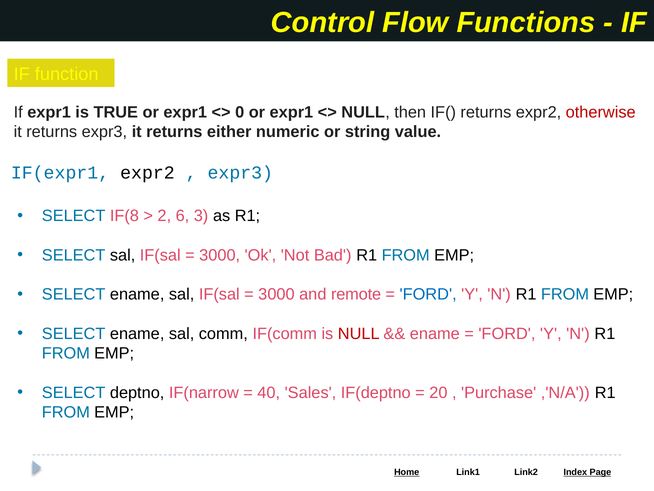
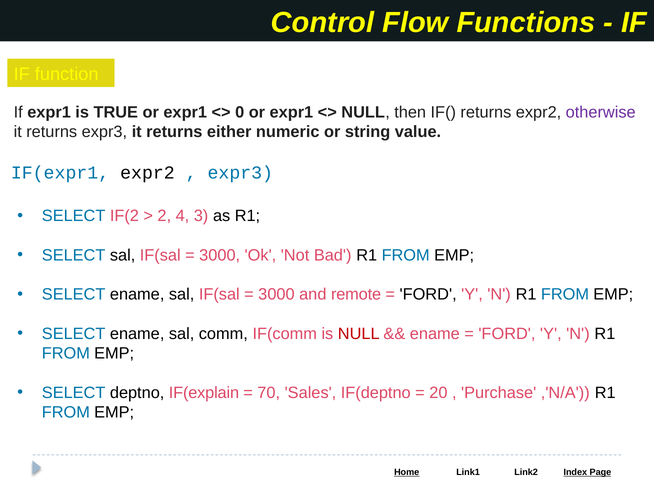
otherwise colour: red -> purple (601, 112)
IF(8: IF(8 -> IF(2 (124, 216)
6: 6 -> 4 (182, 216)
FORD colour: blue -> black (428, 294)
IF(narrow: IF(narrow -> IF(explain (204, 392)
40: 40 -> 70 (269, 392)
